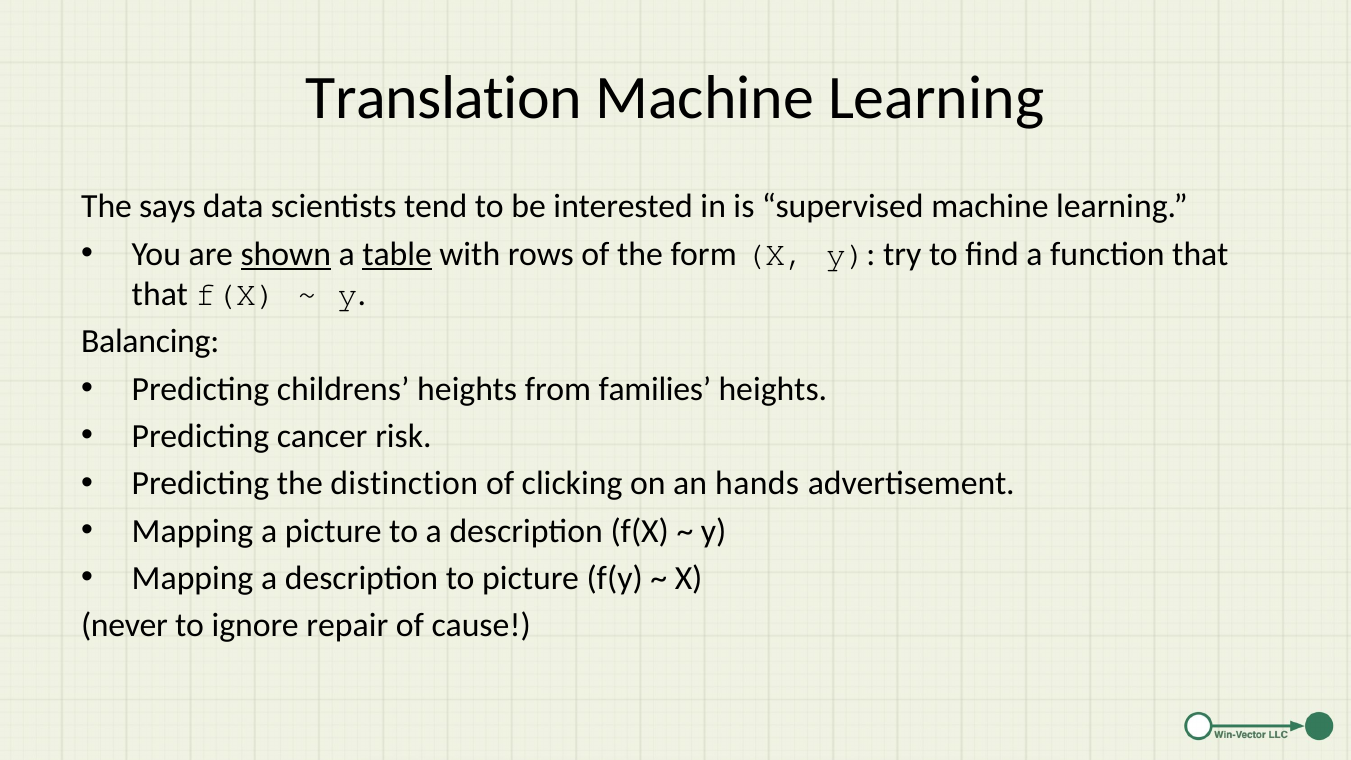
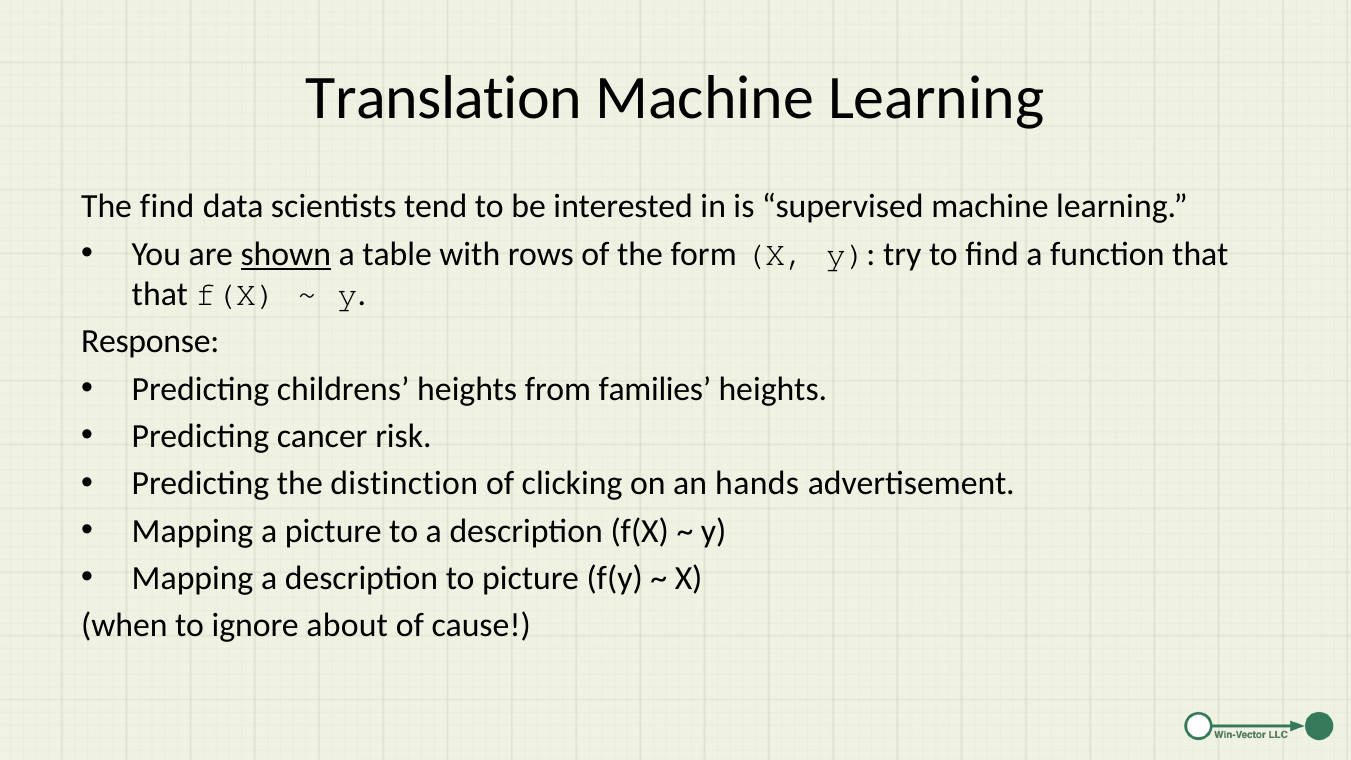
The says: says -> find (167, 207)
table underline: present -> none (397, 254)
Balancing: Balancing -> Response (150, 342)
never: never -> when (124, 626)
repair: repair -> about (347, 626)
